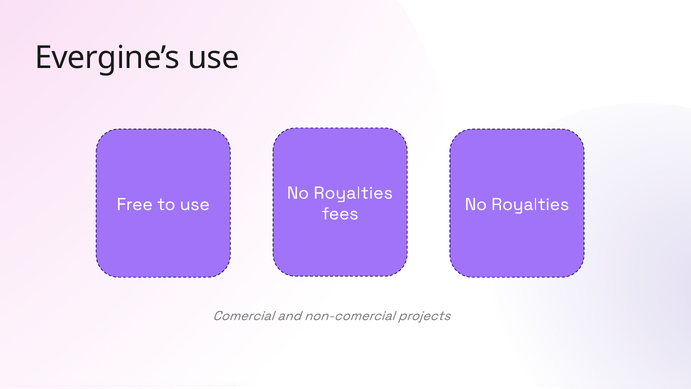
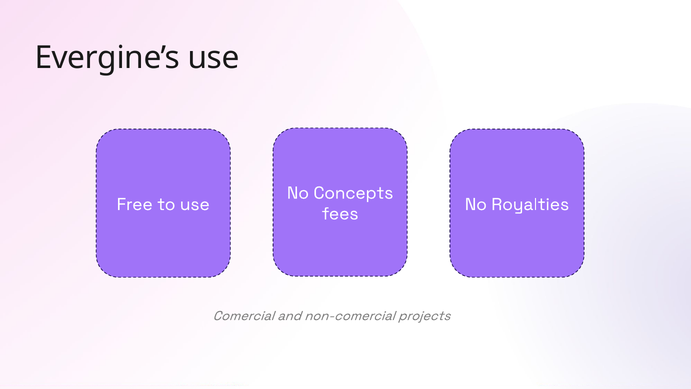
Royalties: Royalties -> Concepts (353, 193)
